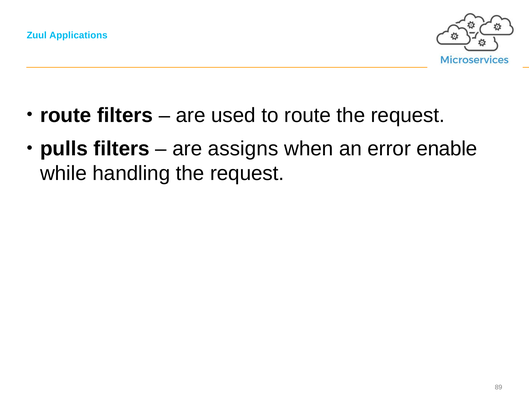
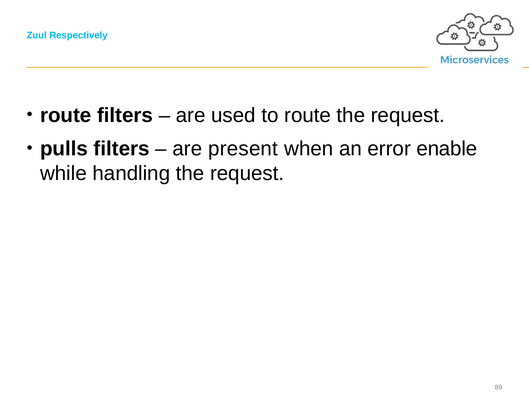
Applications: Applications -> Respectively (78, 35)
assigns: assigns -> present (243, 149)
